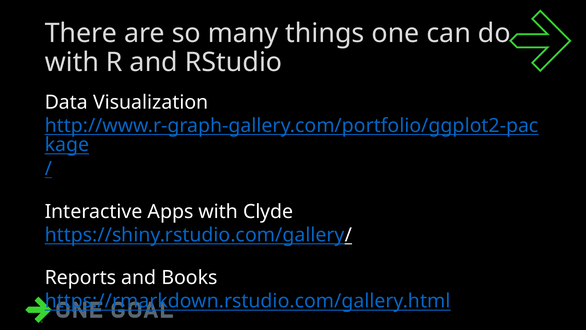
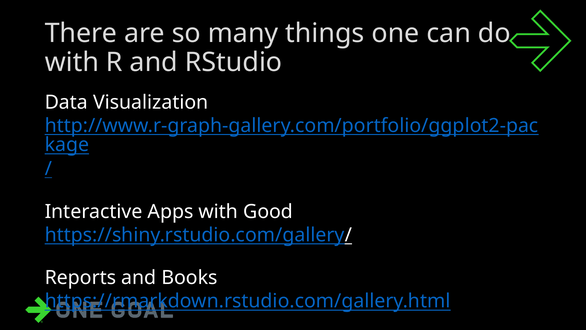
Clyde: Clyde -> Good (268, 211)
